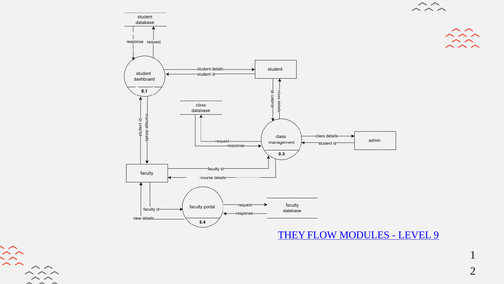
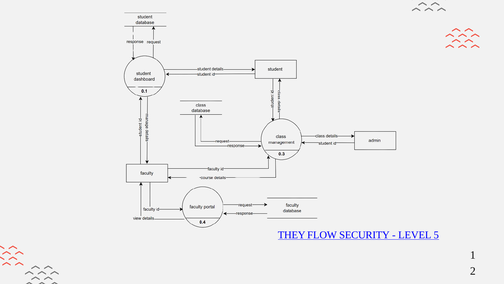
MODULES: MODULES -> SECURITY (364, 235)
9: 9 -> 5 (436, 235)
